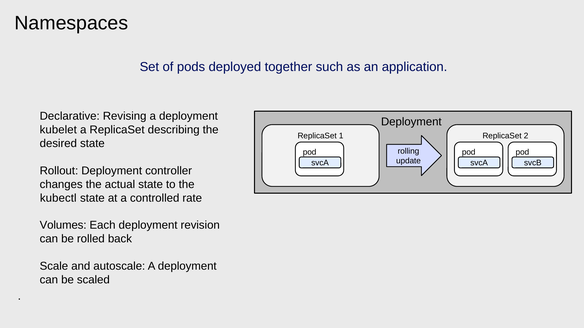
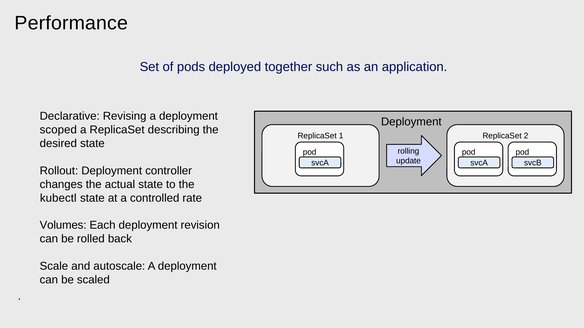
Namespaces: Namespaces -> Performance (71, 23)
kubelet: kubelet -> scoped (58, 130)
